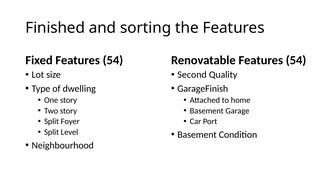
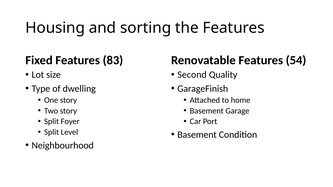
Finished: Finished -> Housing (55, 28)
Fixed Features 54: 54 -> 83 (113, 60)
